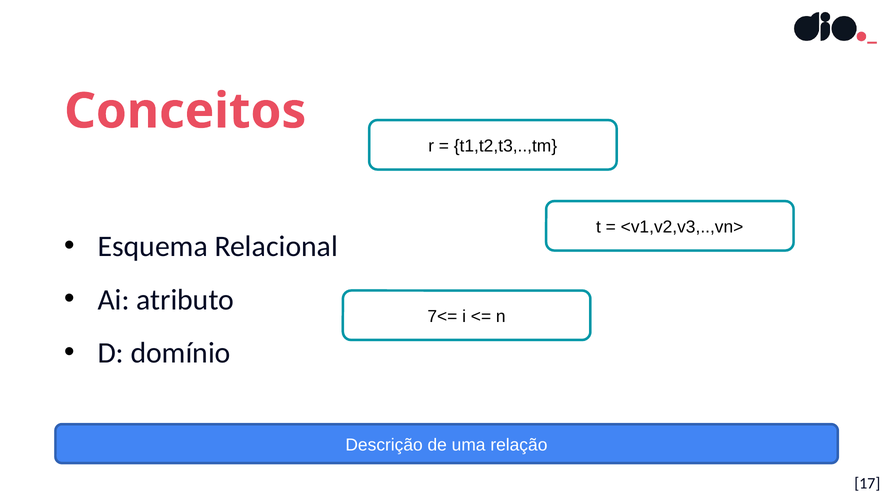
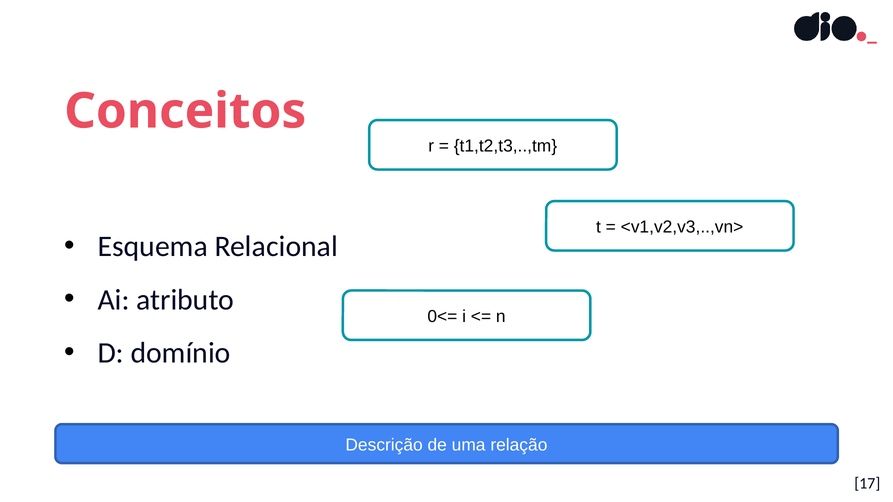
7<=: 7<= -> 0<= (442, 317)
